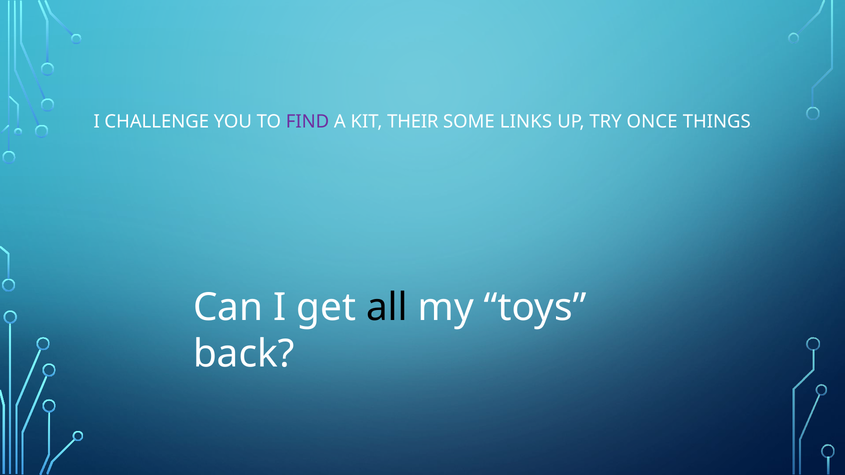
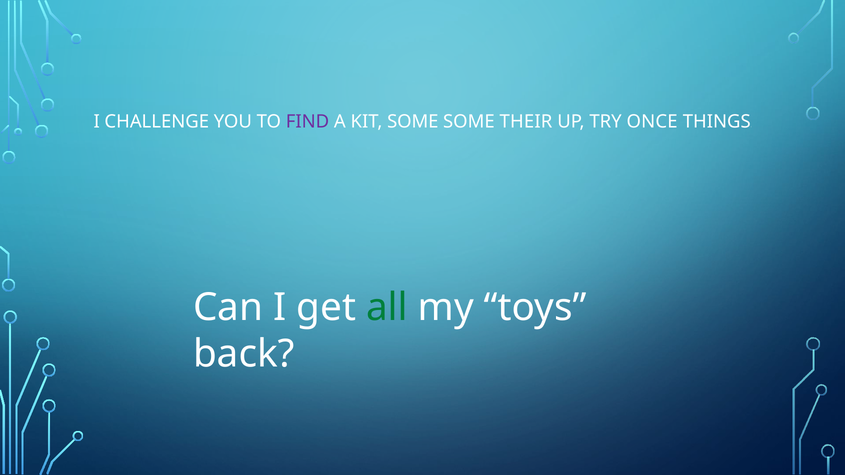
KIT THEIR: THEIR -> SOME (413, 122)
LINKS: LINKS -> THEIR (526, 122)
all colour: black -> green (387, 308)
